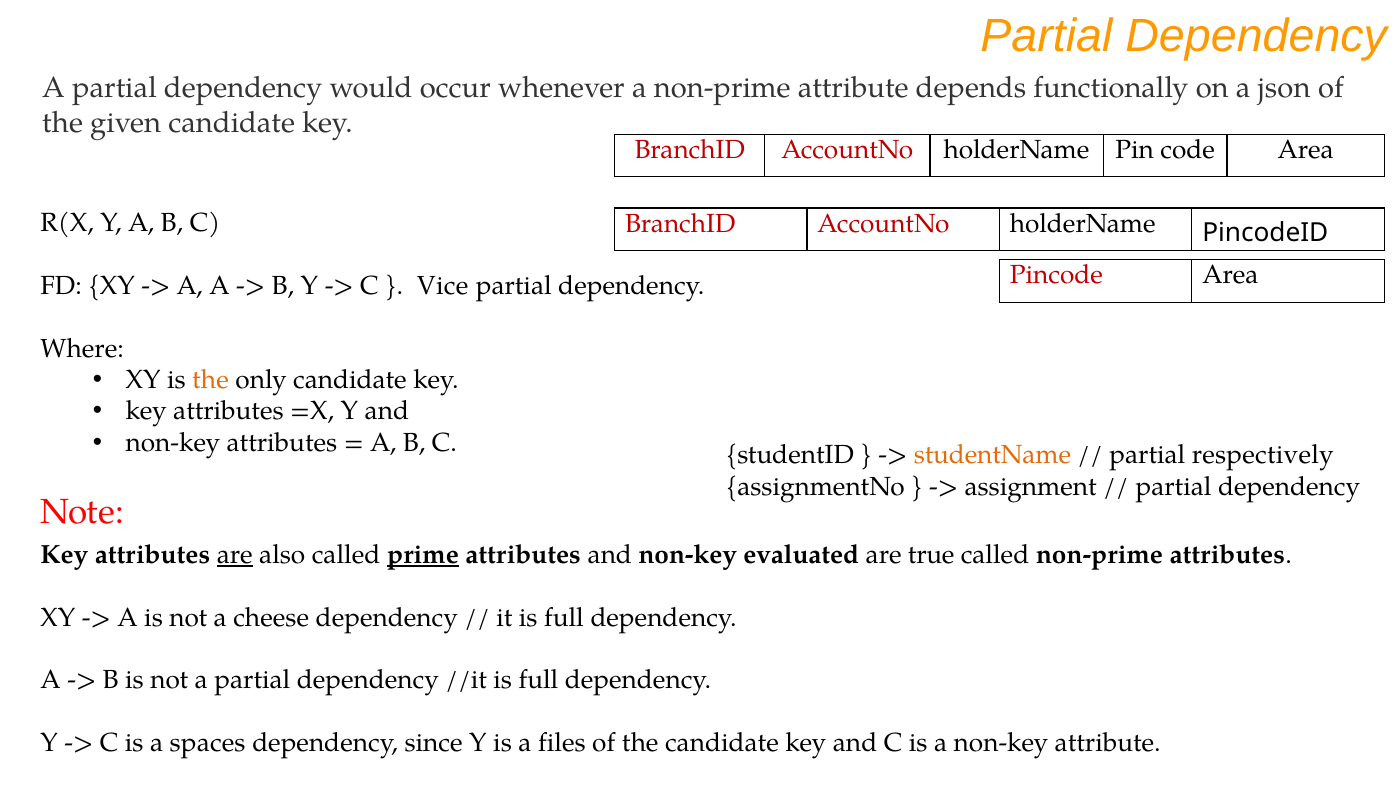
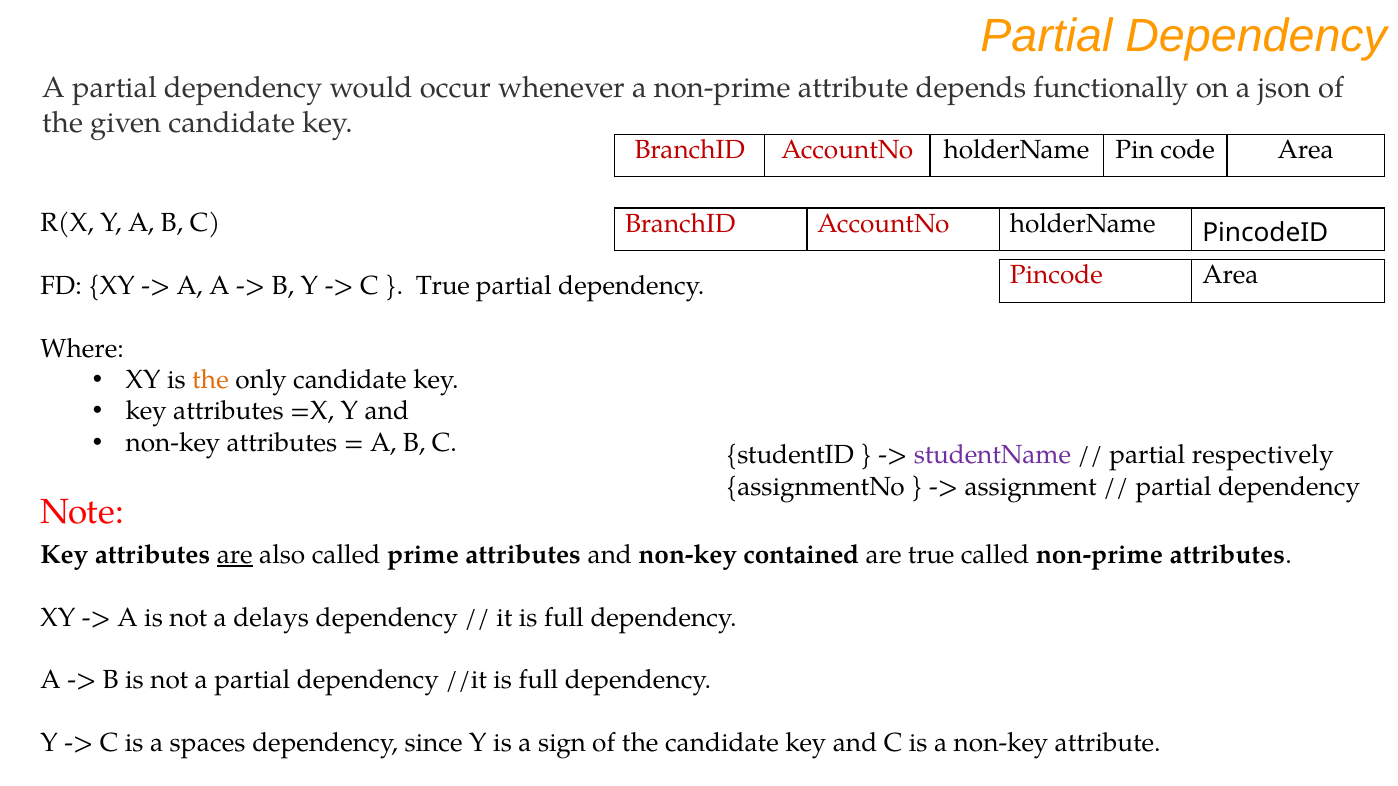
Vice: Vice -> True (443, 286)
studentName colour: orange -> purple (992, 455)
prime underline: present -> none (423, 555)
evaluated: evaluated -> contained (801, 555)
cheese: cheese -> delays (271, 618)
files: files -> sign (562, 744)
